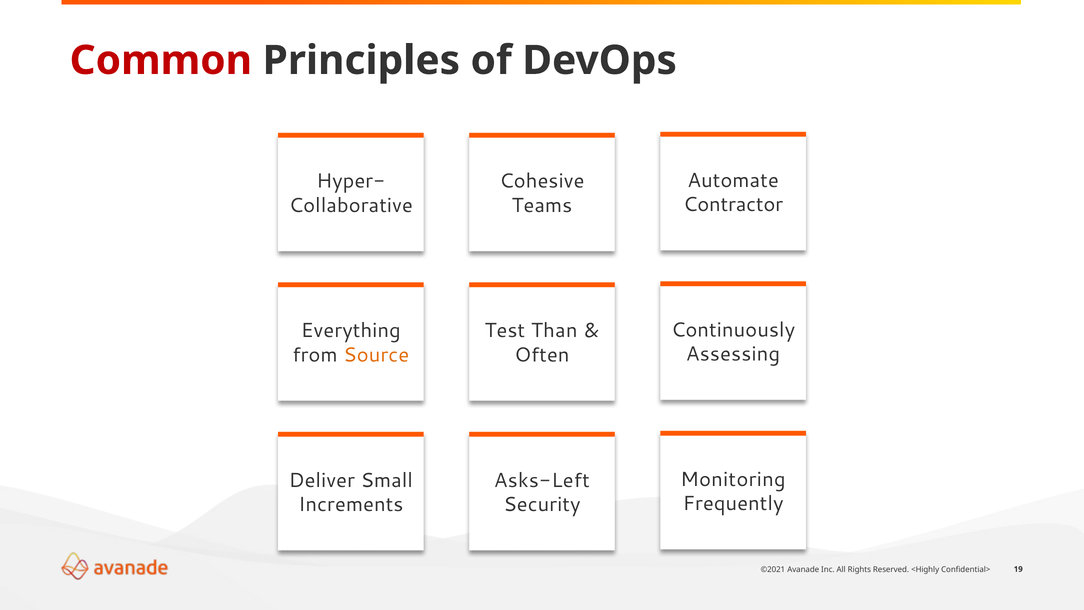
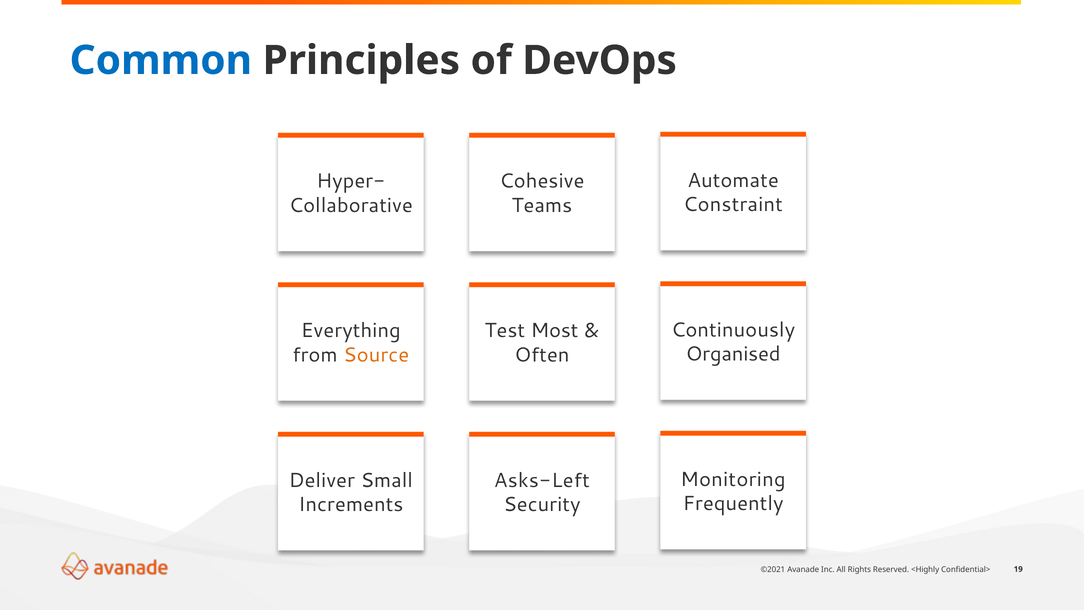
Common colour: red -> blue (161, 60)
Contractor: Contractor -> Constraint (733, 205)
Than: Than -> Most (554, 331)
Assessing: Assessing -> Organised (733, 354)
